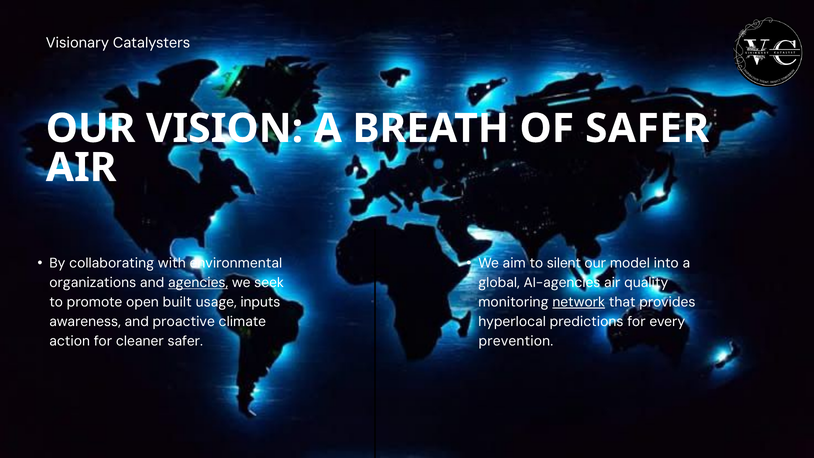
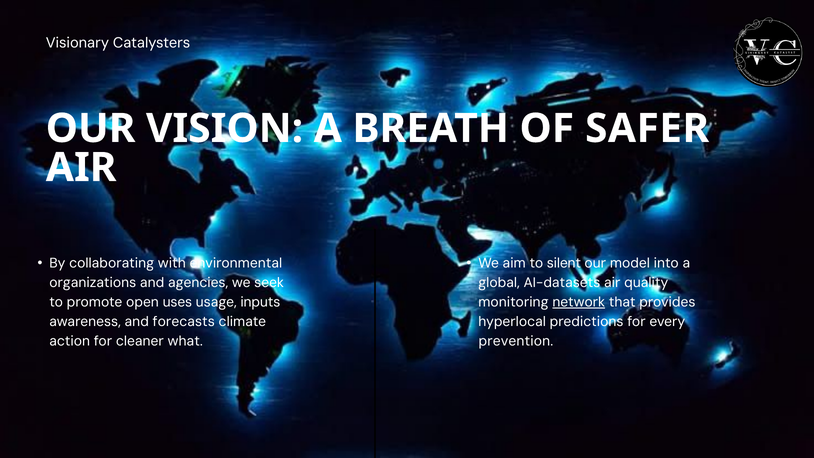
agencies underline: present -> none (198, 283)
AI-agencies: AI-agencies -> AI-datasets (562, 283)
built: built -> uses (177, 302)
proactive: proactive -> forecasts (184, 321)
cleaner safer: safer -> what (185, 341)
